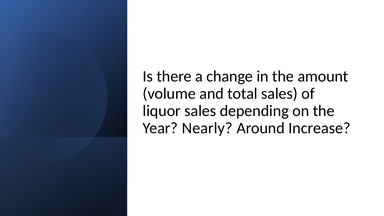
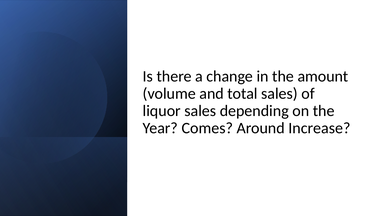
Nearly: Nearly -> Comes (207, 128)
